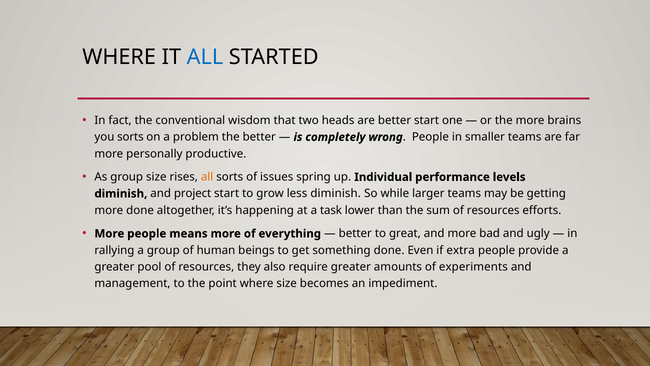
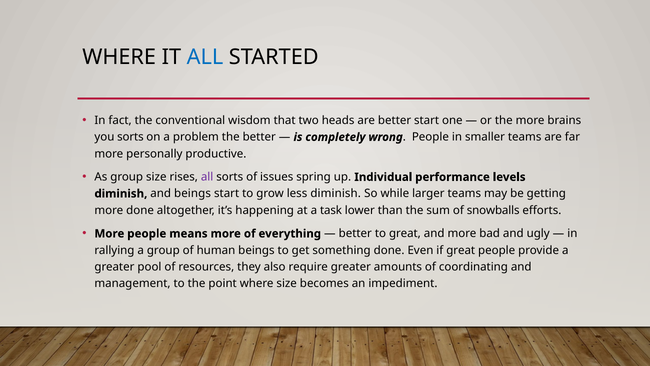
all colour: orange -> purple (207, 177)
and project: project -> beings (192, 193)
sum of resources: resources -> snowballs (493, 210)
if extra: extra -> great (461, 250)
experiments: experiments -> coordinating (473, 267)
